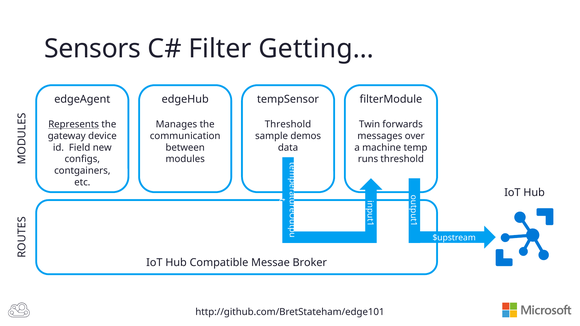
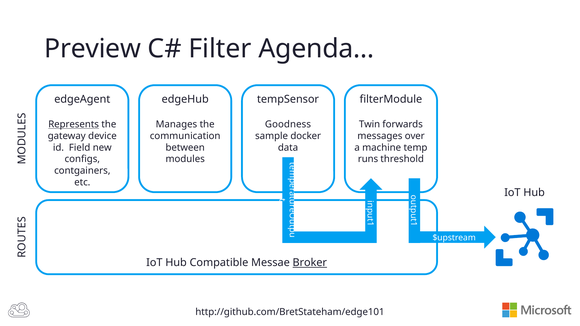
Sensors: Sensors -> Preview (93, 49)
Getting…: Getting… -> Agenda… (316, 49)
Threshold: Threshold -> Goodness (288, 124)
demos: demos -> docker (306, 136)
Broker underline: none -> present (310, 263)
